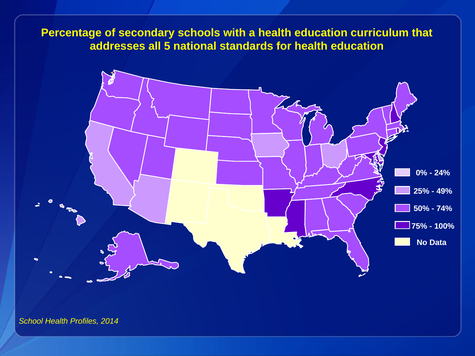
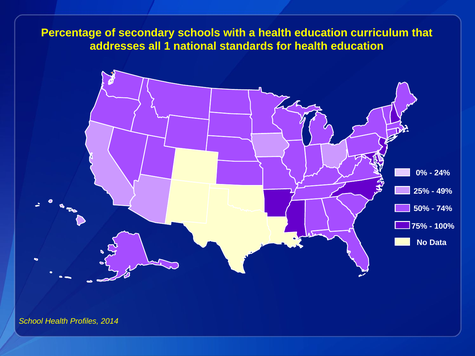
5: 5 -> 1 (167, 46)
